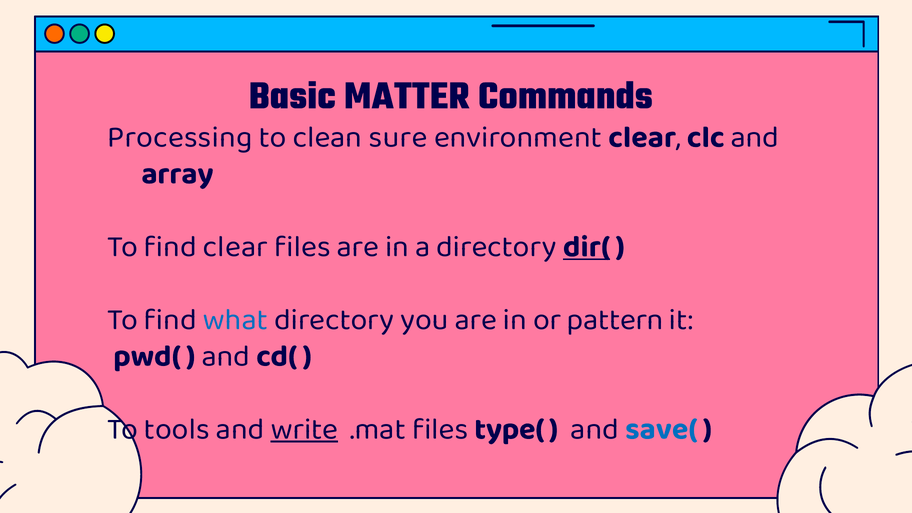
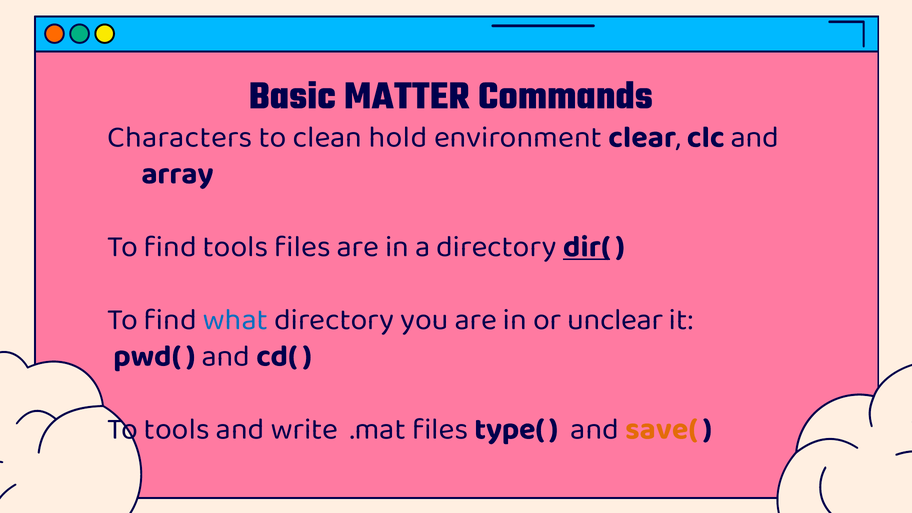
Processing: Processing -> Characters (180, 137)
sure: sure -> hold (398, 137)
find clear: clear -> tools (236, 246)
pattern: pattern -> unclear (615, 319)
write underline: present -> none (304, 429)
save( colour: blue -> orange (661, 429)
